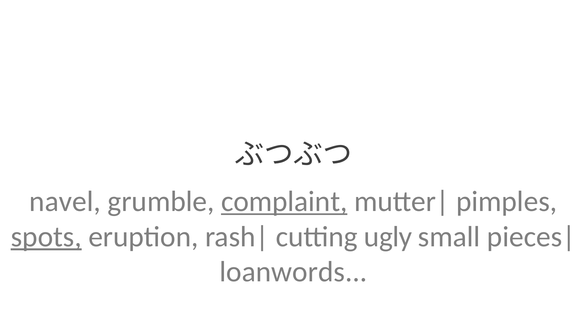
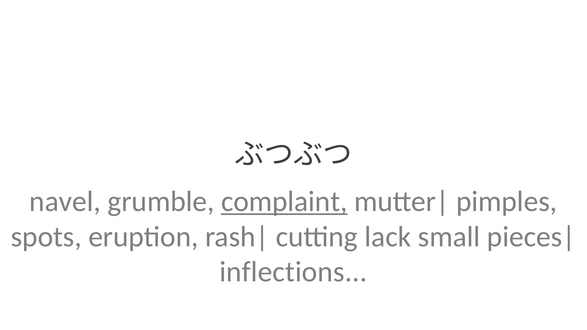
spots underline: present -> none (46, 237)
ugly: ugly -> lack (388, 237)
loanwords: loanwords -> inflections (293, 272)
